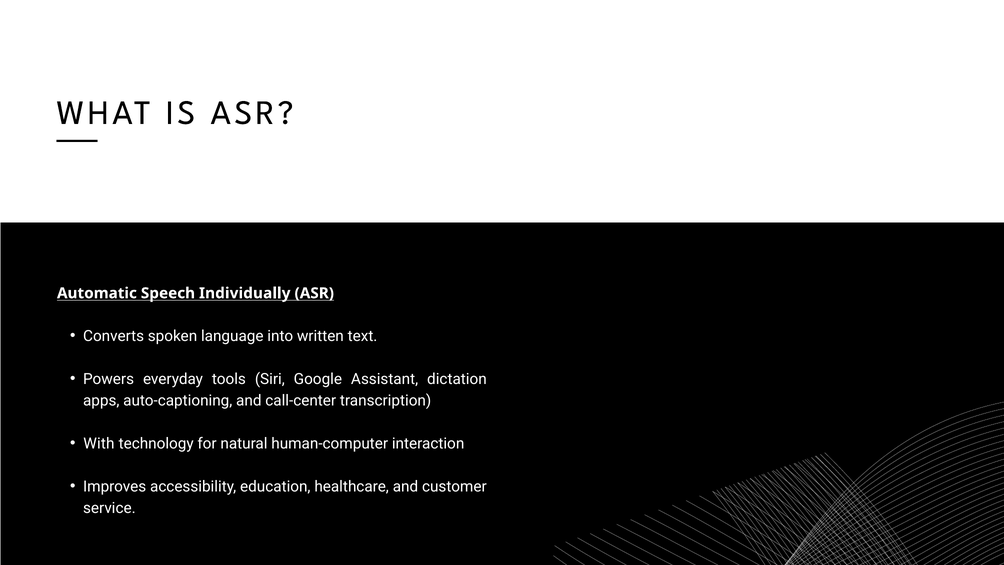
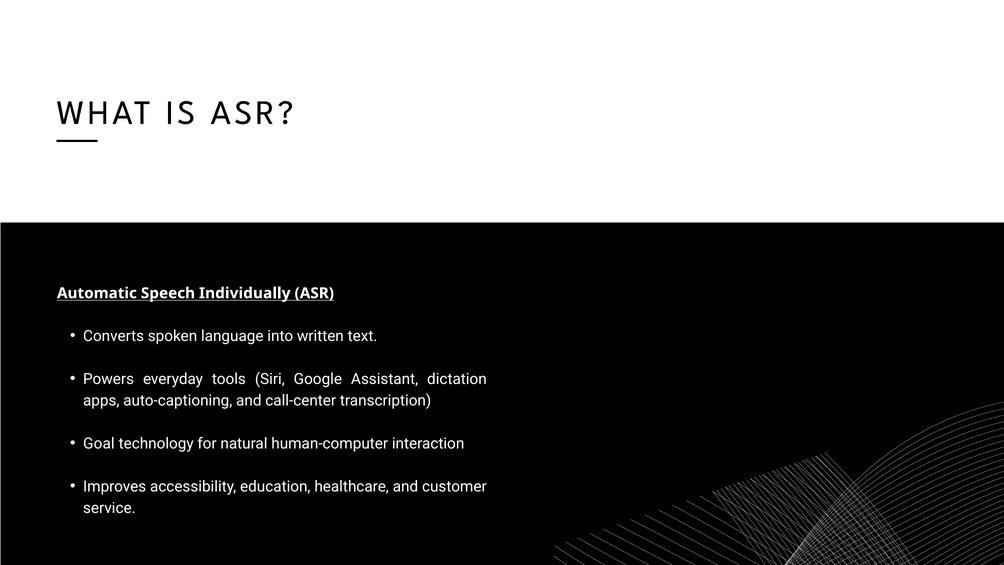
With: With -> Goal (99, 443)
